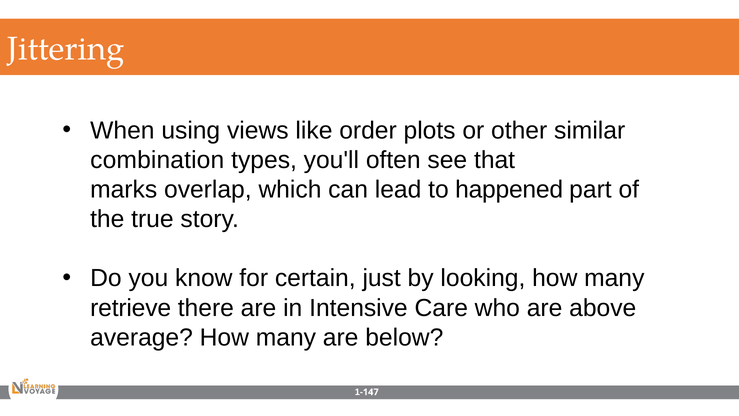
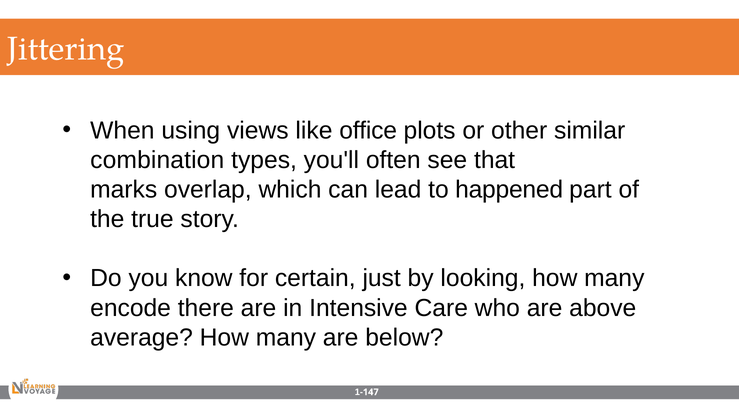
order: order -> office (368, 130)
retrieve: retrieve -> encode (131, 308)
